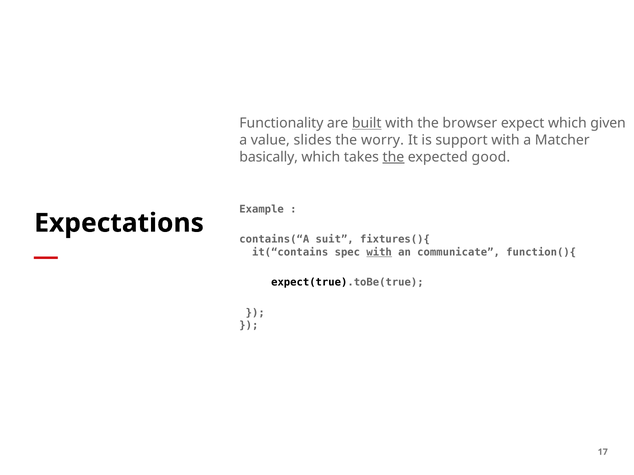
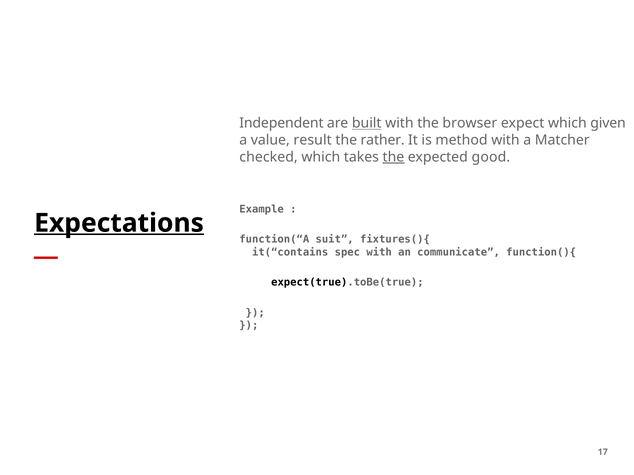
Functionality: Functionality -> Independent (281, 123)
slides: slides -> result (313, 140)
worry: worry -> rather (383, 140)
support: support -> method (462, 140)
basically: basically -> checked (269, 157)
Expectations underline: none -> present (119, 223)
contains(“A: contains(“A -> function(“A (274, 240)
with underline: present -> none (379, 252)
